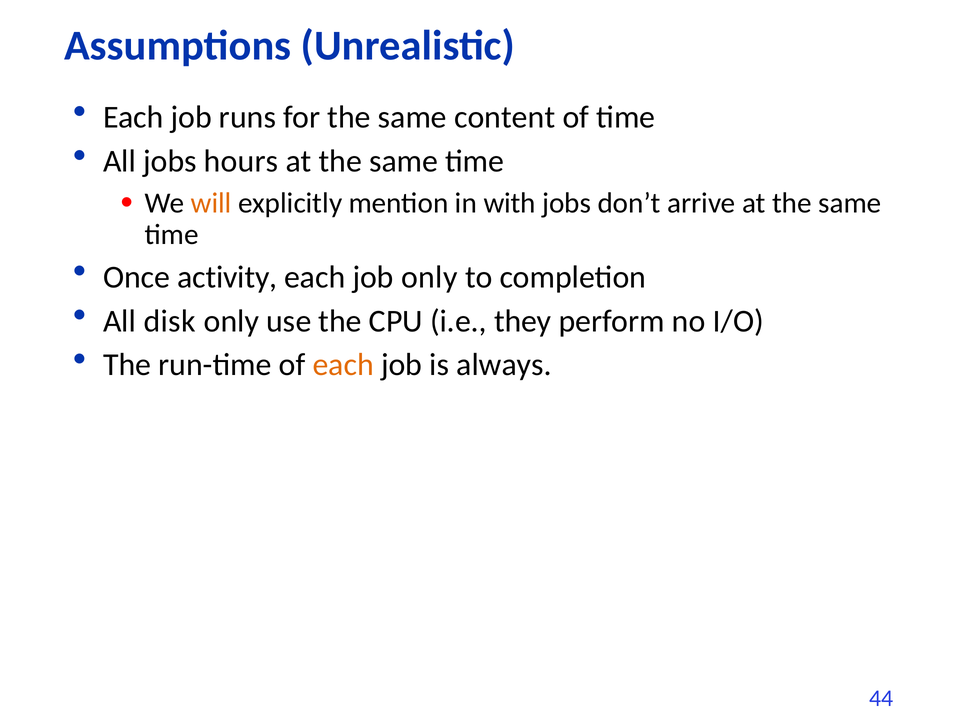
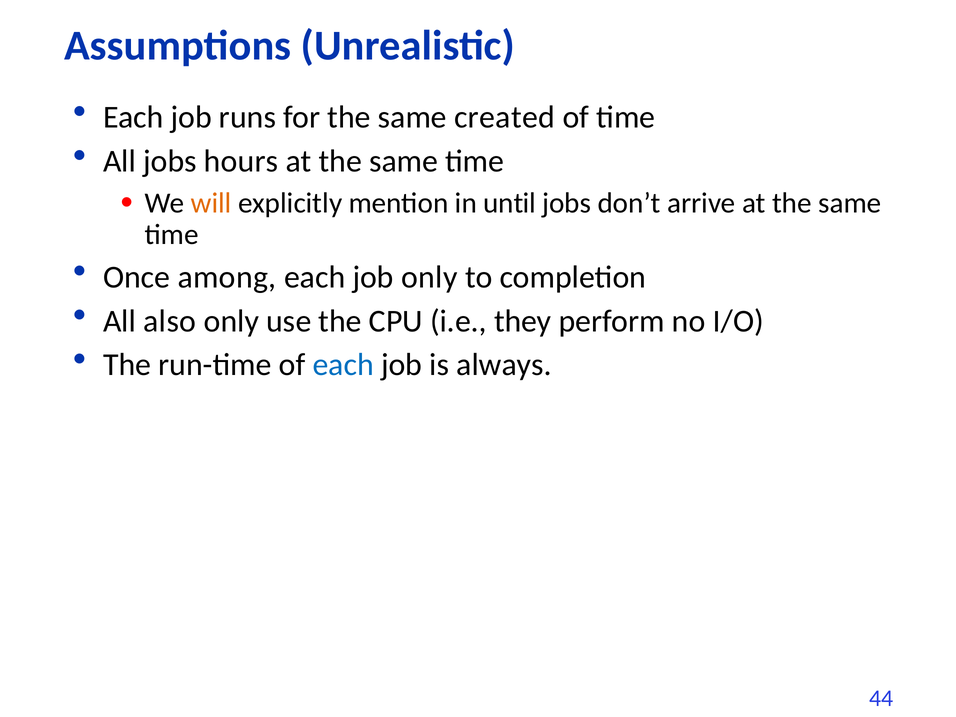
content: content -> created (505, 117)
with: with -> until (510, 203)
activity: activity -> among (227, 277)
disk: disk -> also (170, 321)
each colour: orange -> blue (343, 365)
